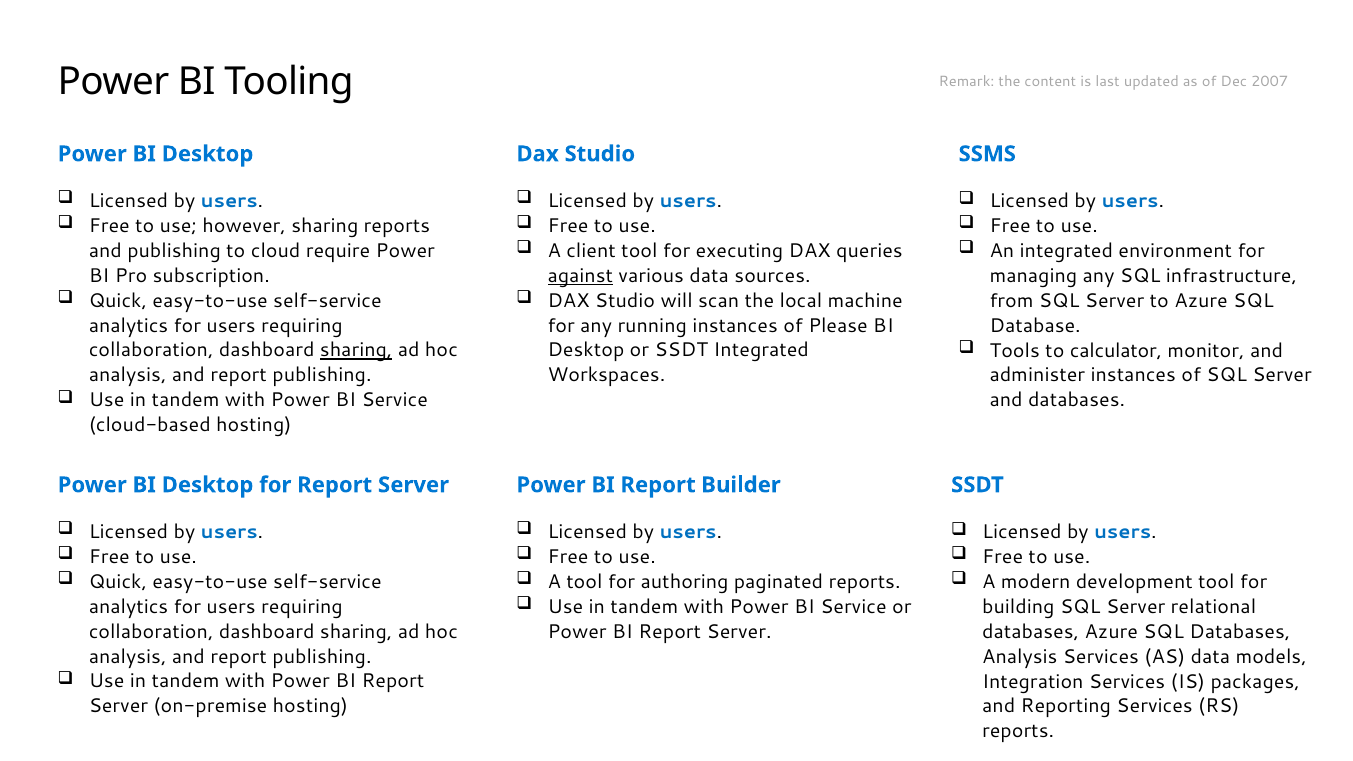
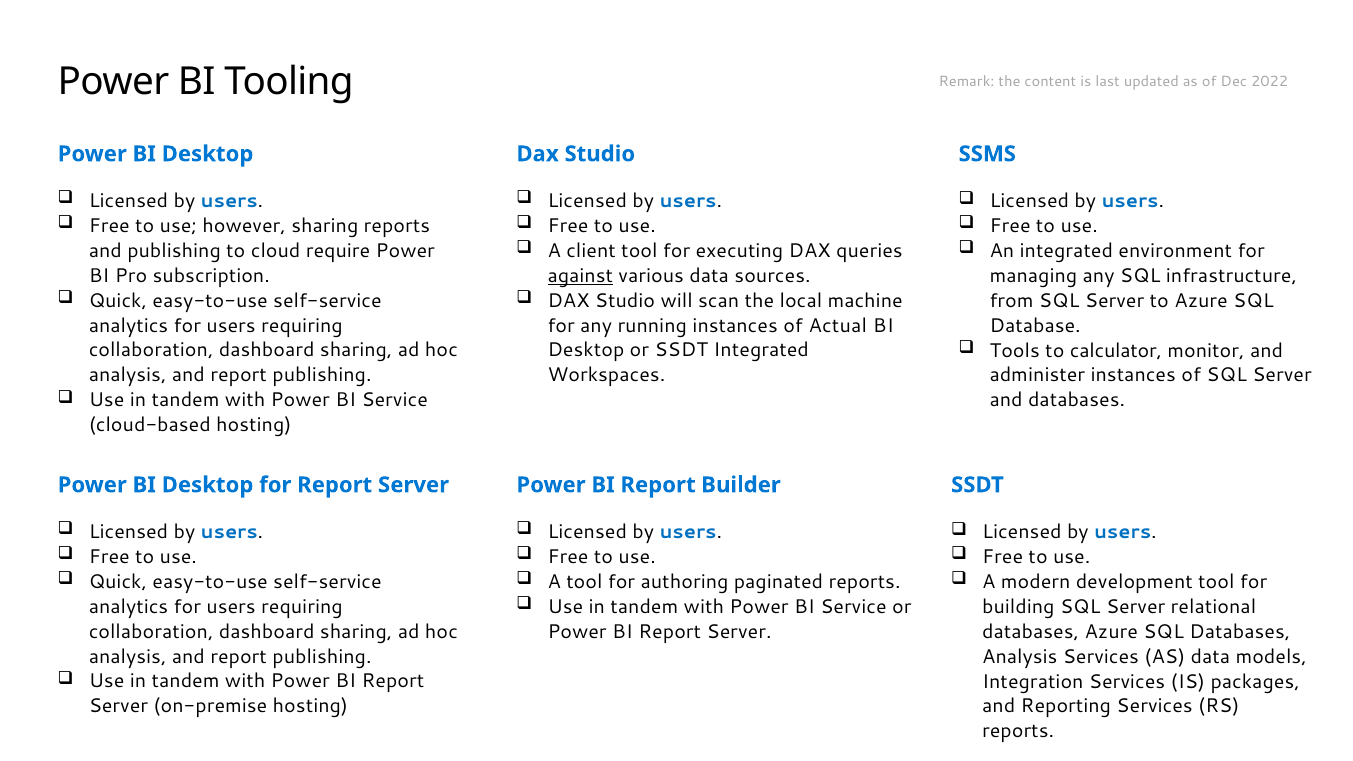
2007: 2007 -> 2022 (1270, 82)
Please: Please -> Actual (838, 326)
sharing underline: present -> none (356, 350)
